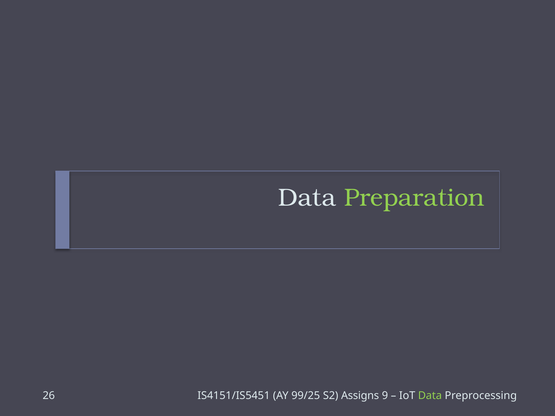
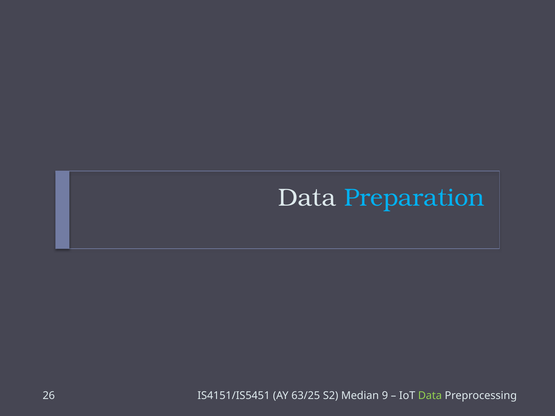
Preparation colour: light green -> light blue (414, 198)
99/25: 99/25 -> 63/25 (306, 396)
Assigns: Assigns -> Median (360, 396)
